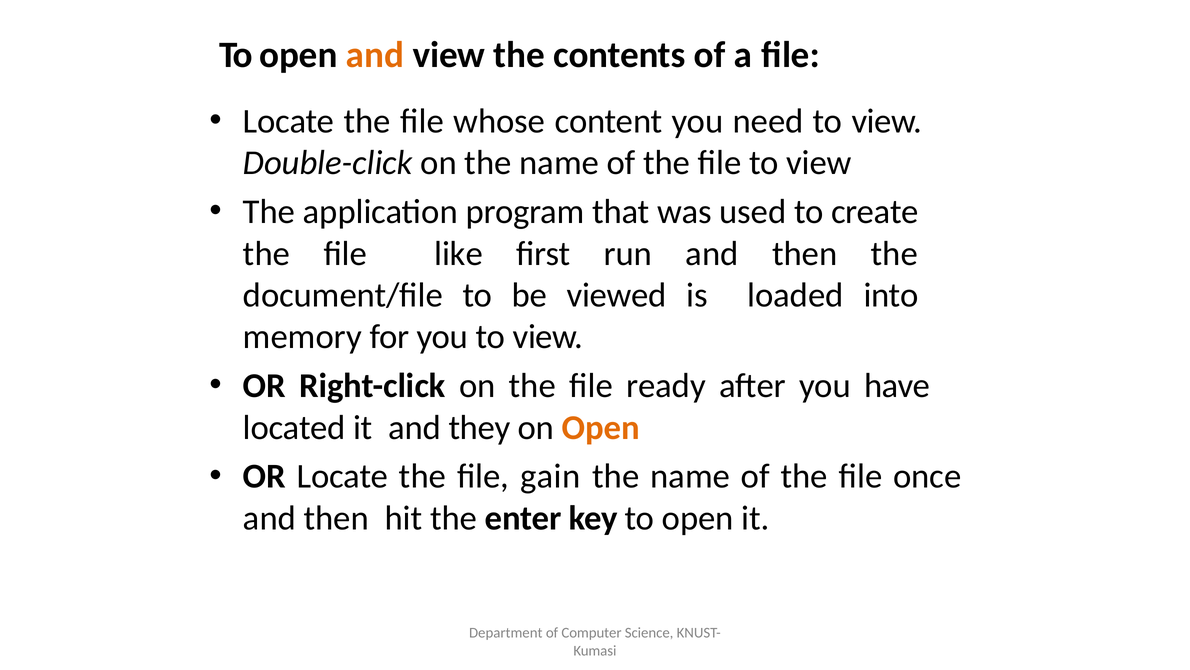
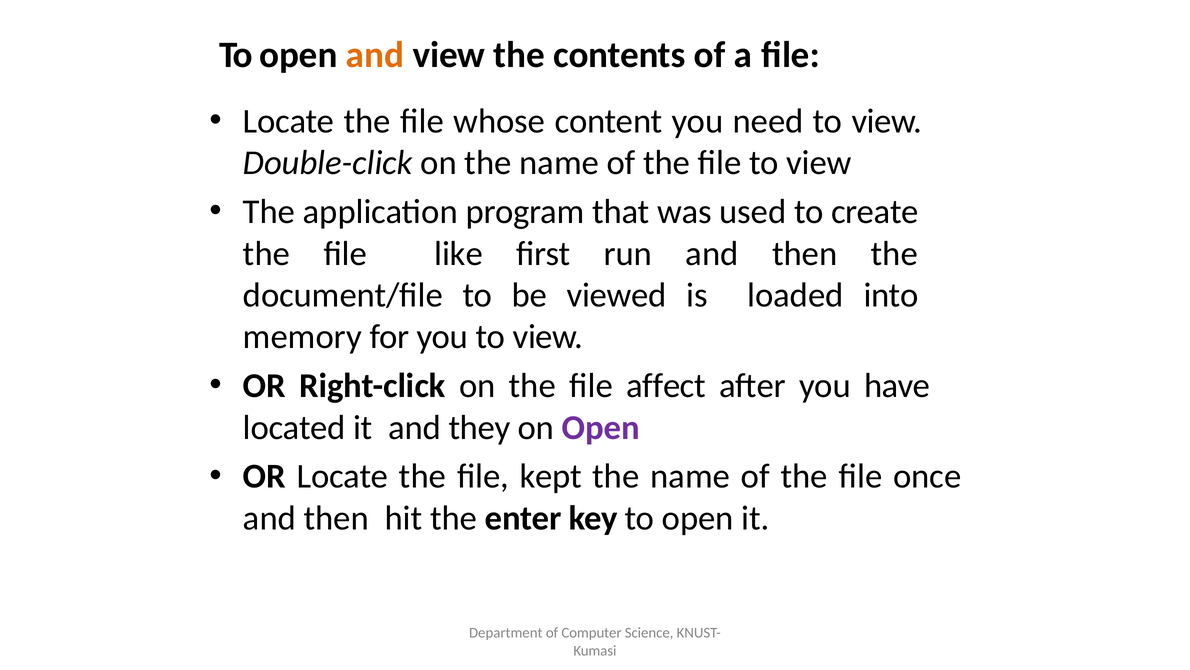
ready: ready -> affect (666, 386)
Open colour: orange -> purple (601, 427)
gain: gain -> kept (551, 476)
